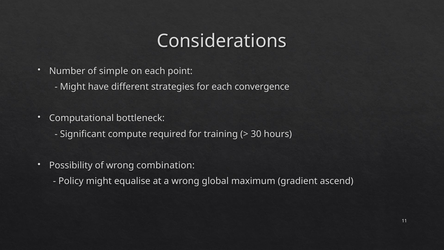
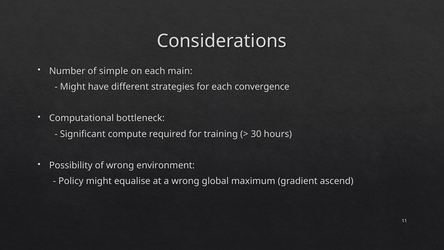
point: point -> main (180, 71)
combination: combination -> environment (166, 165)
